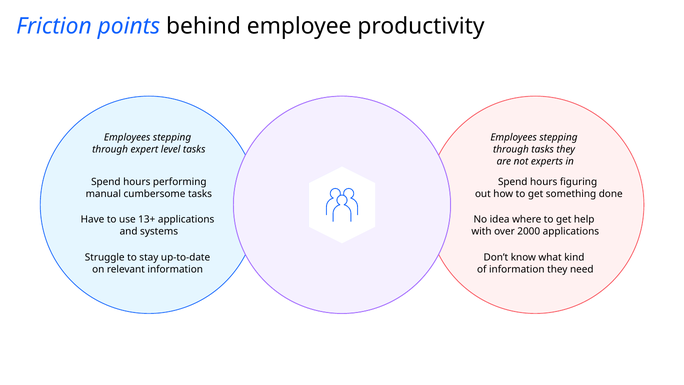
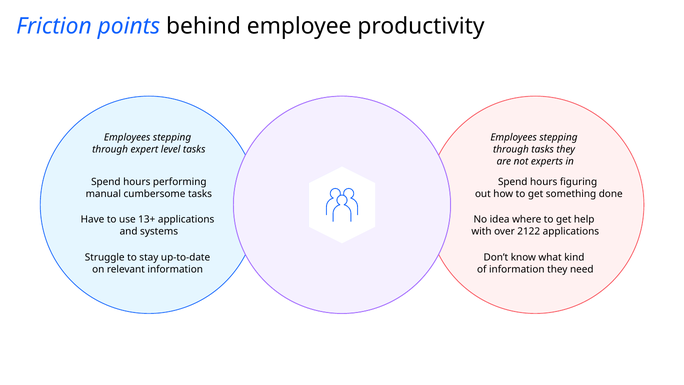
2000: 2000 -> 2122 (529, 231)
